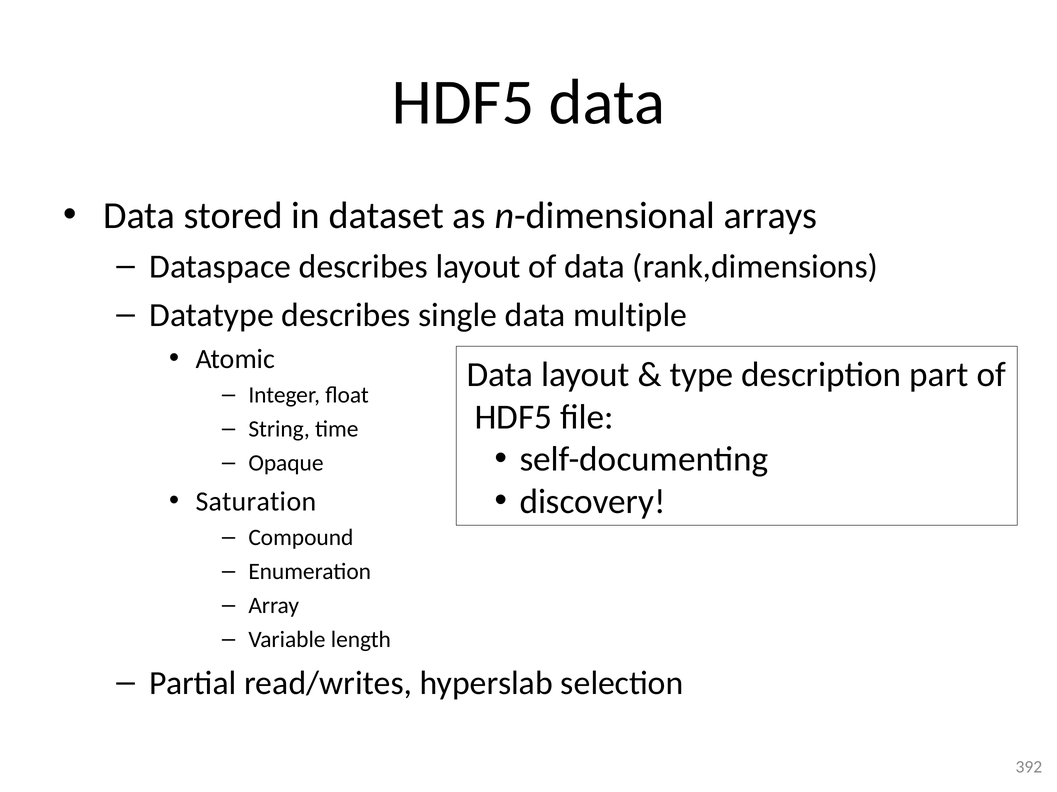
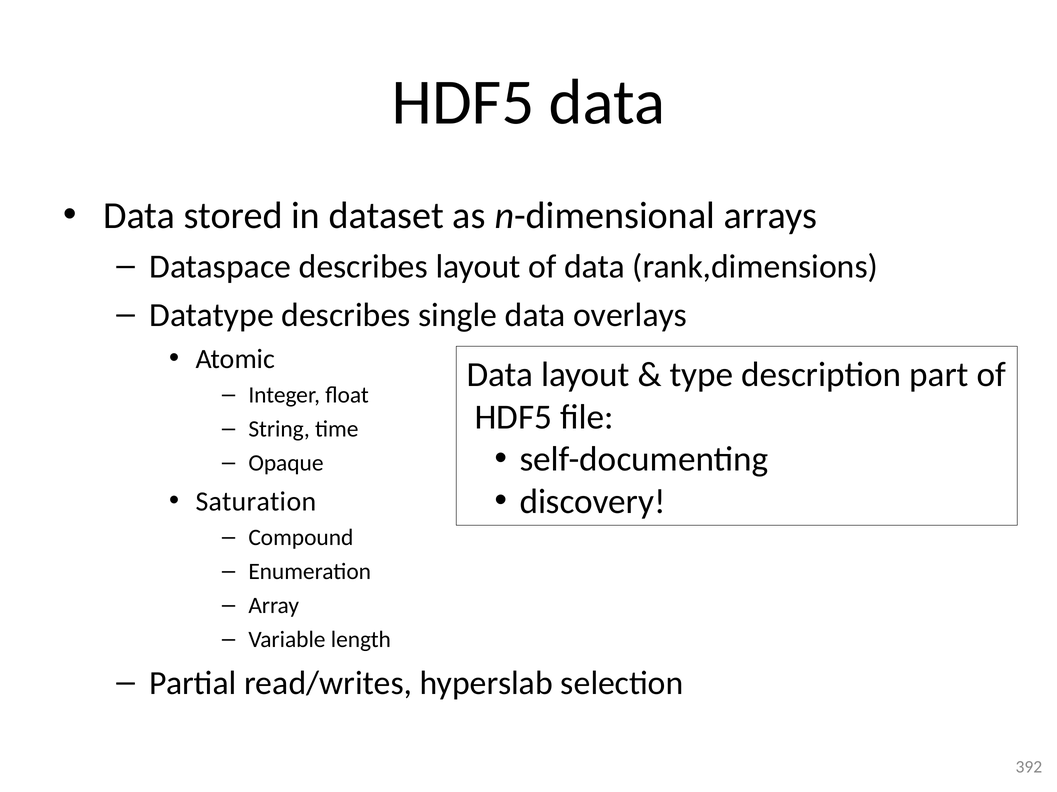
multiple: multiple -> overlays (630, 316)
